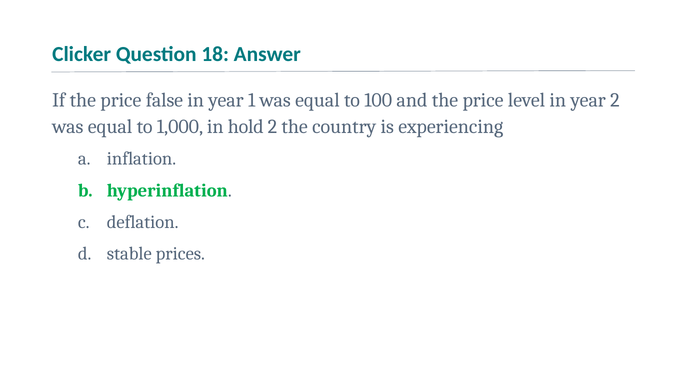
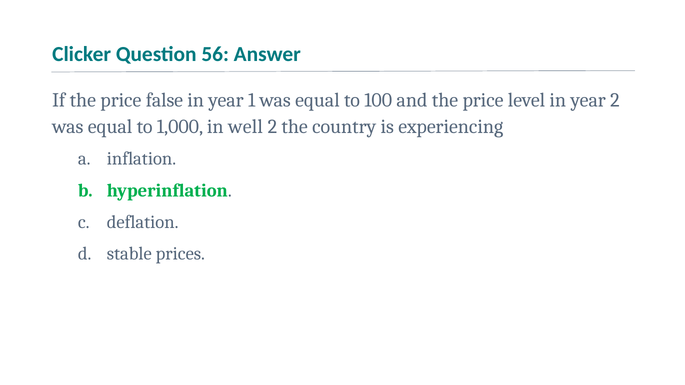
18: 18 -> 56 (215, 54)
hold: hold -> well (246, 127)
